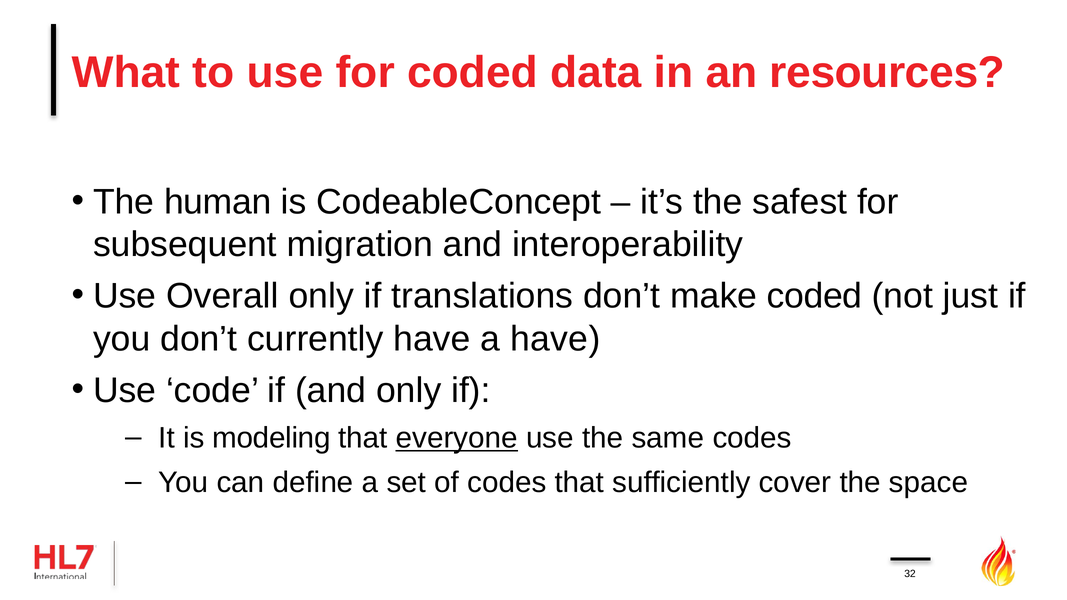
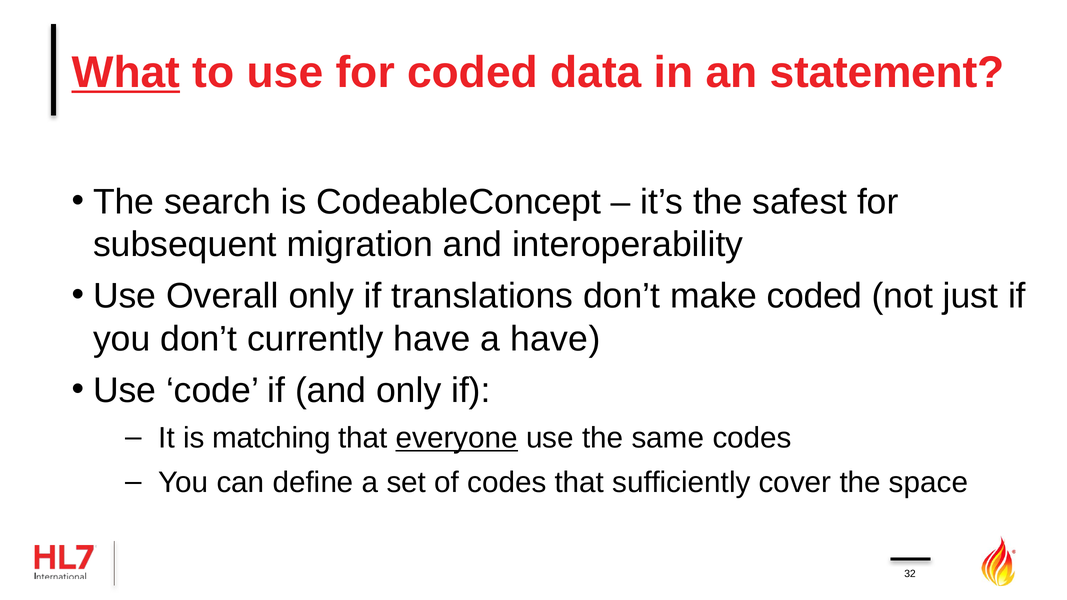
What underline: none -> present (126, 73)
resources: resources -> statement (887, 73)
human: human -> search (218, 202)
modeling: modeling -> matching (271, 438)
